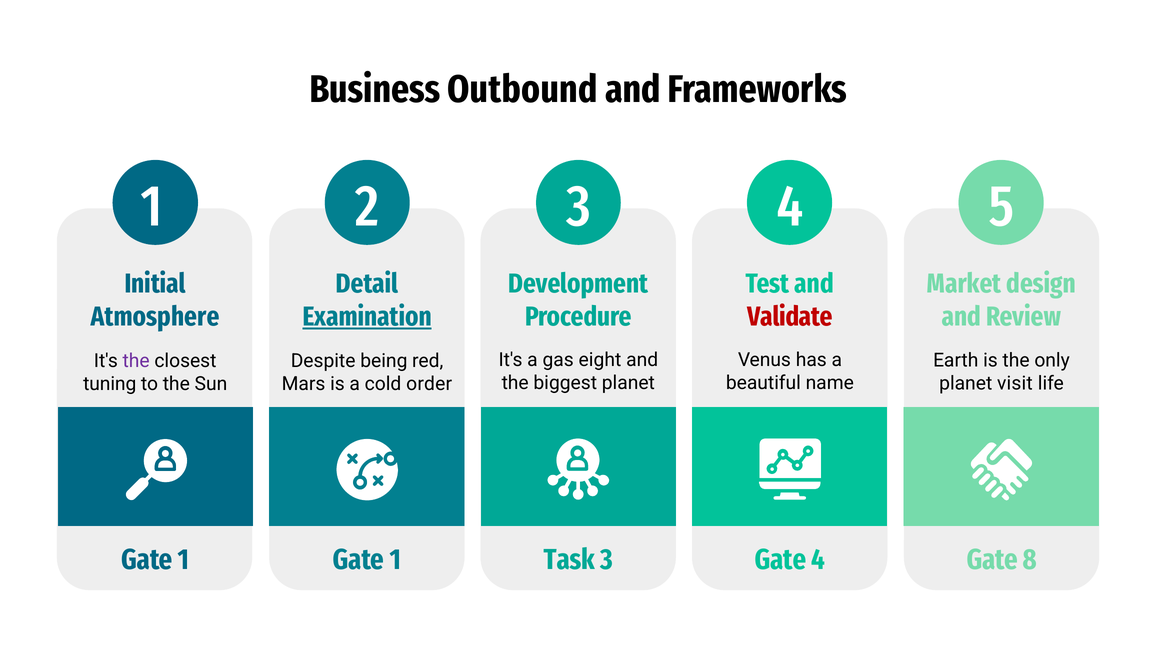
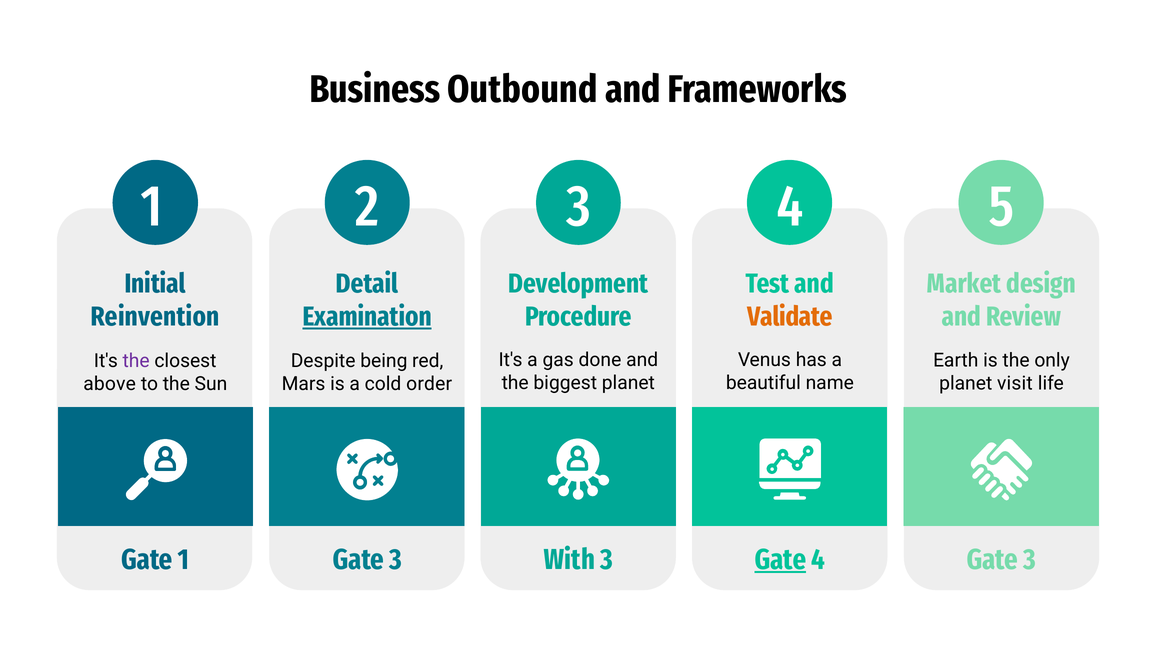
Atmosphere: Atmosphere -> Reinvention (155, 317)
Validate colour: red -> orange (790, 317)
eight: eight -> done (600, 360)
tuning: tuning -> above (110, 384)
1: 1 -> 3 (396, 559)
Task: Task -> With (569, 559)
Gate underline: none -> present (780, 559)
8: 8 -> 3 (1030, 559)
